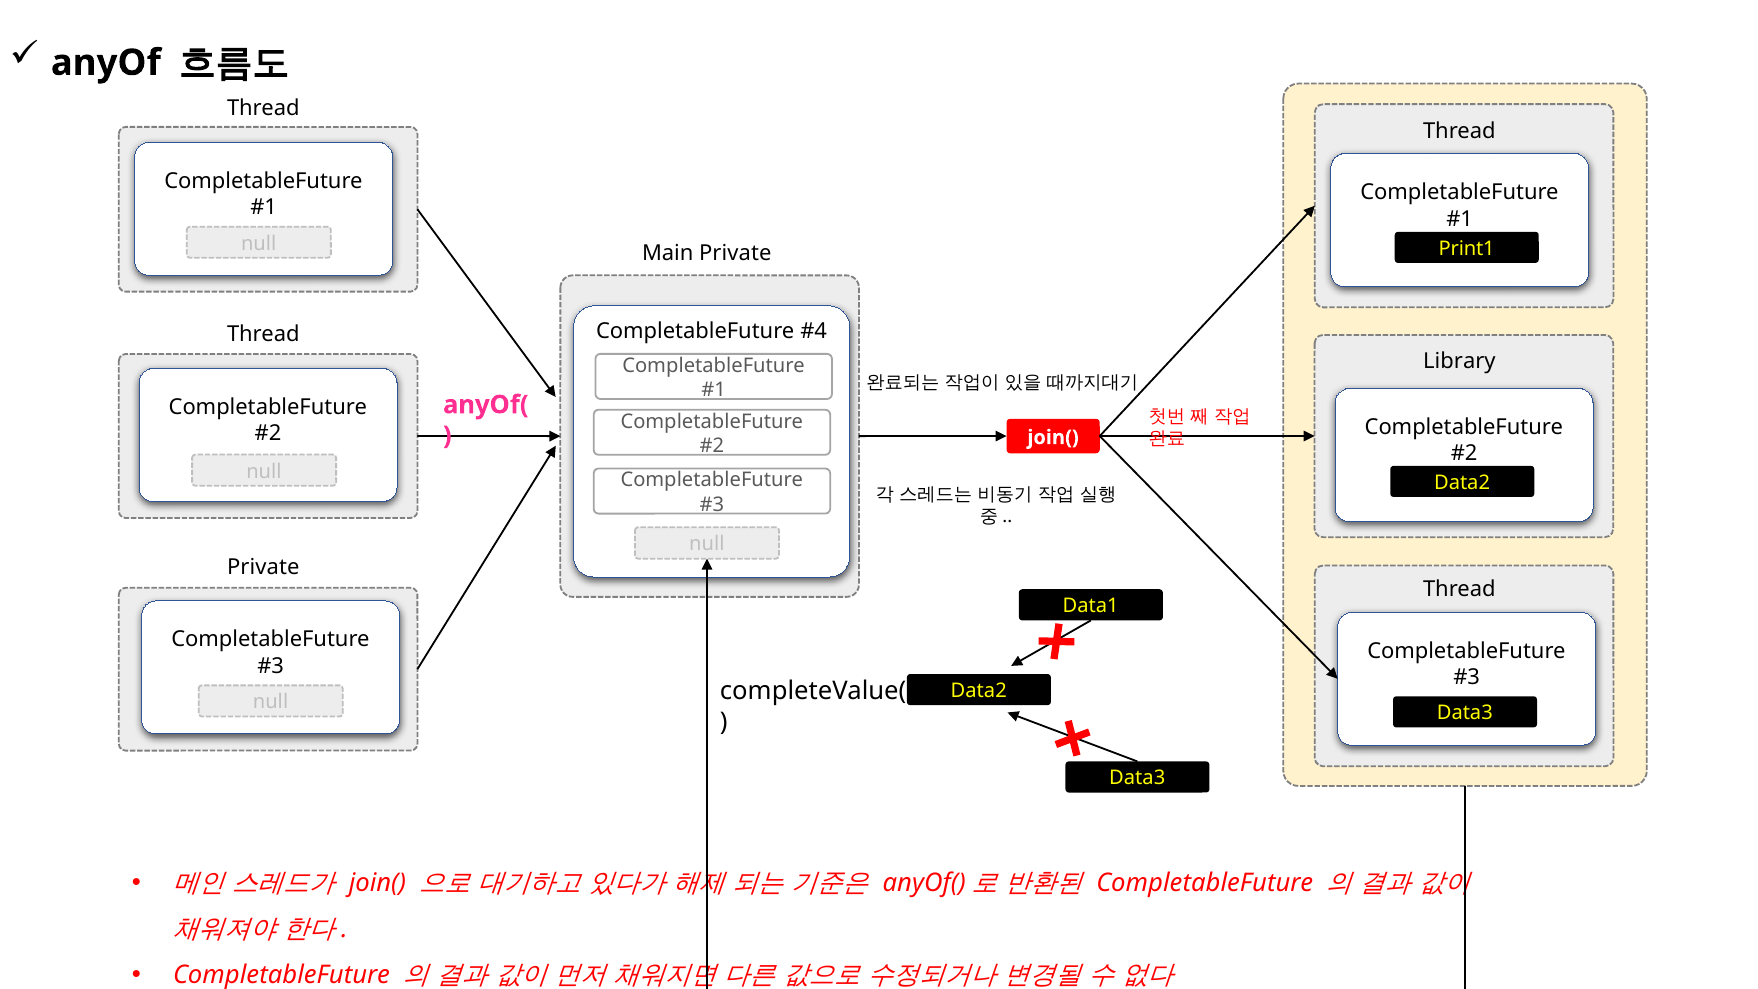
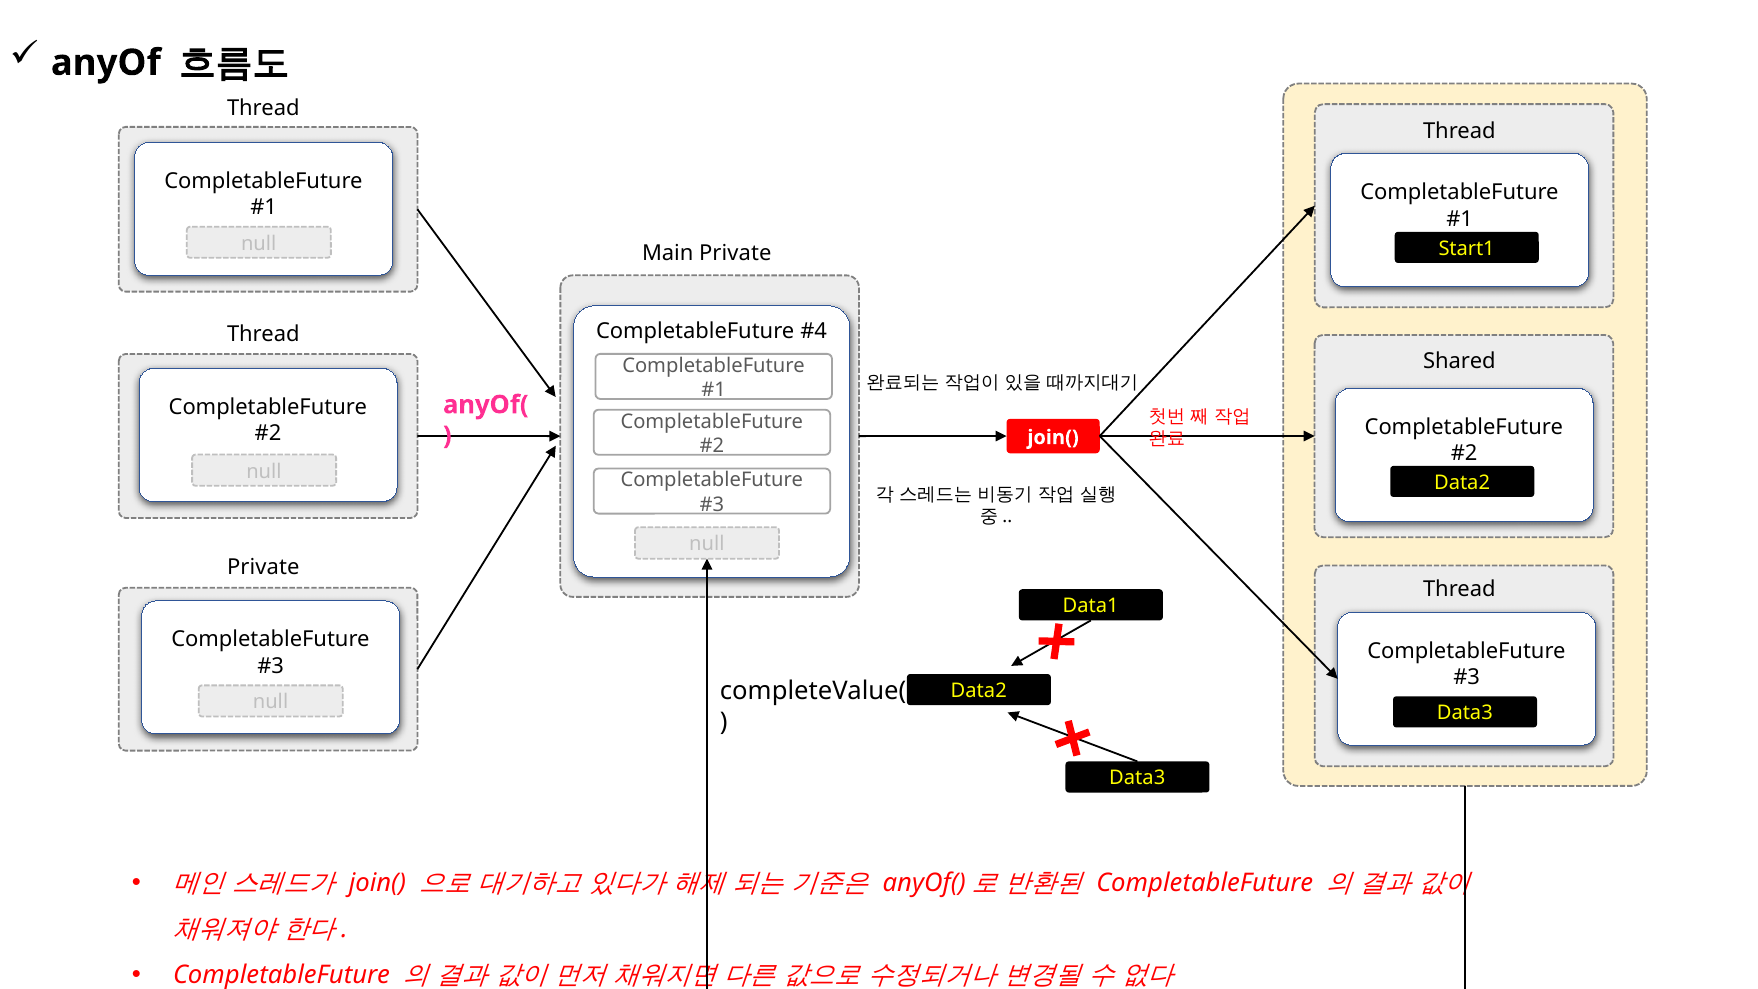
Print1: Print1 -> Start1 (1467, 249)
Library: Library -> Shared (1459, 361)
